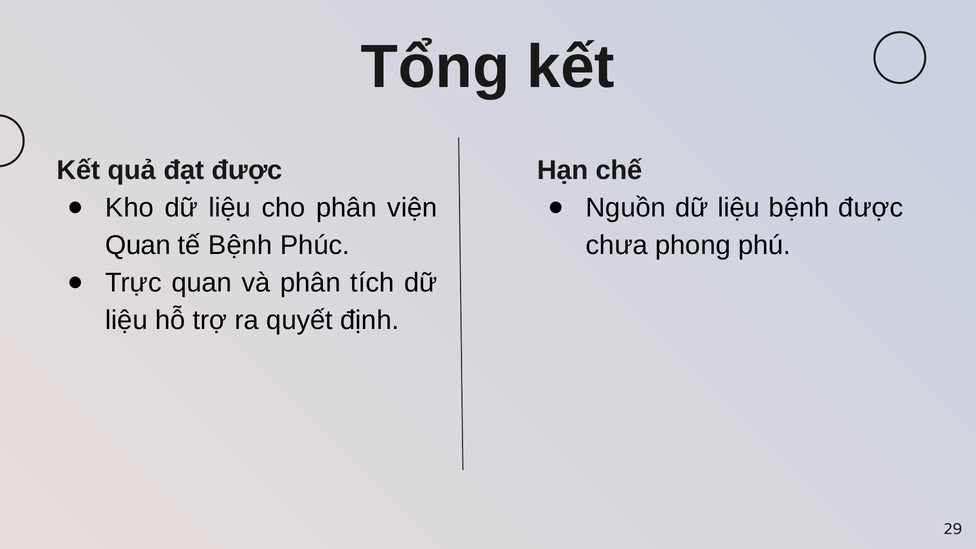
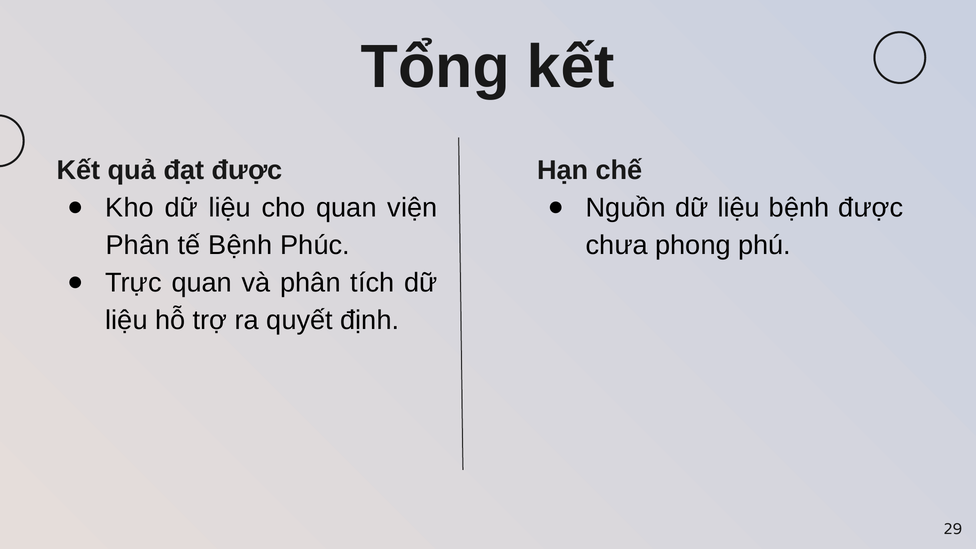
cho phân: phân -> quan (346, 208)
Quan: Quan -> Phân (138, 245)
